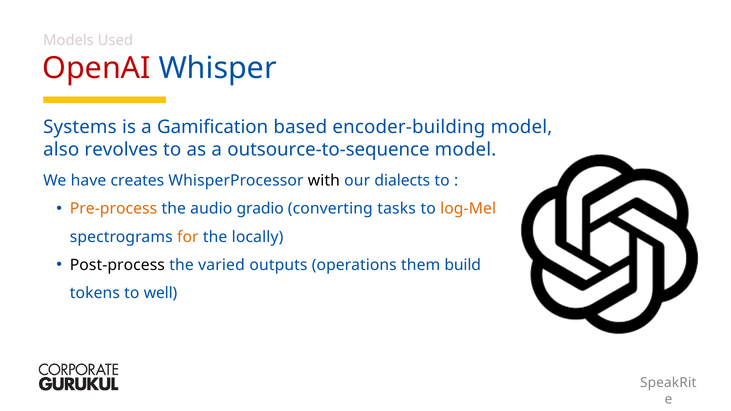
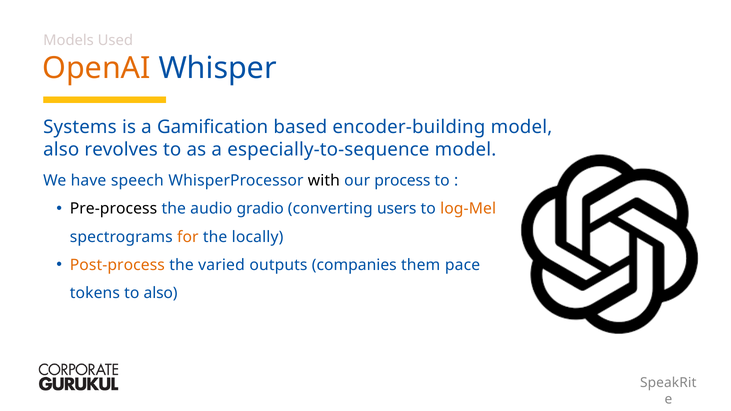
OpenAI colour: red -> orange (97, 68)
outsource-to-sequence: outsource-to-sequence -> especially-to-sequence (328, 149)
creates: creates -> speech (137, 181)
dialects: dialects -> process (402, 181)
Pre-process colour: orange -> black (113, 209)
tasks: tasks -> users (397, 209)
Post-process colour: black -> orange (117, 265)
operations: operations -> companies (354, 265)
build: build -> pace (463, 265)
to well: well -> also (161, 293)
